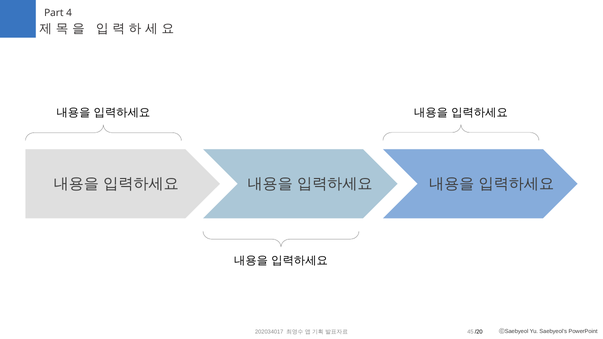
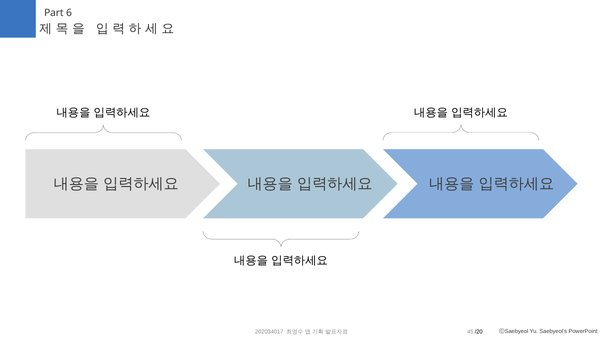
4: 4 -> 6 (69, 13)
